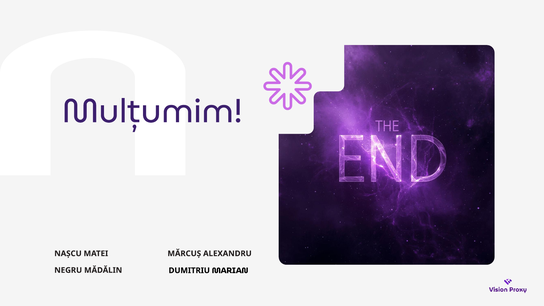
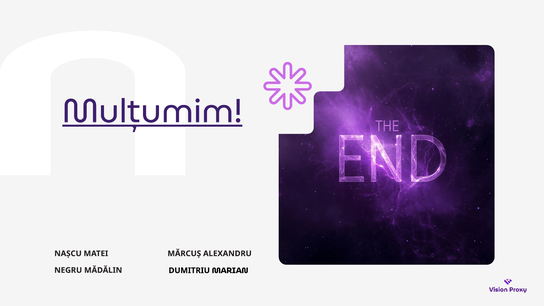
Mulțumim underline: none -> present (152, 111)
